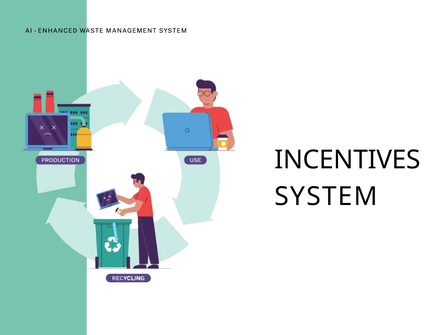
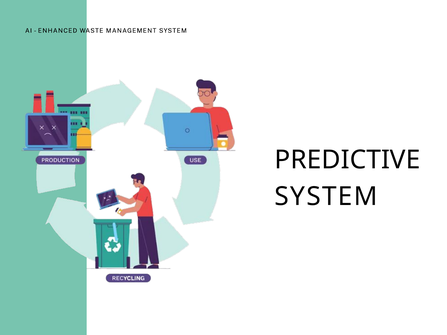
INCENTIVES: INCENTIVES -> PREDICTIVE (347, 160)
